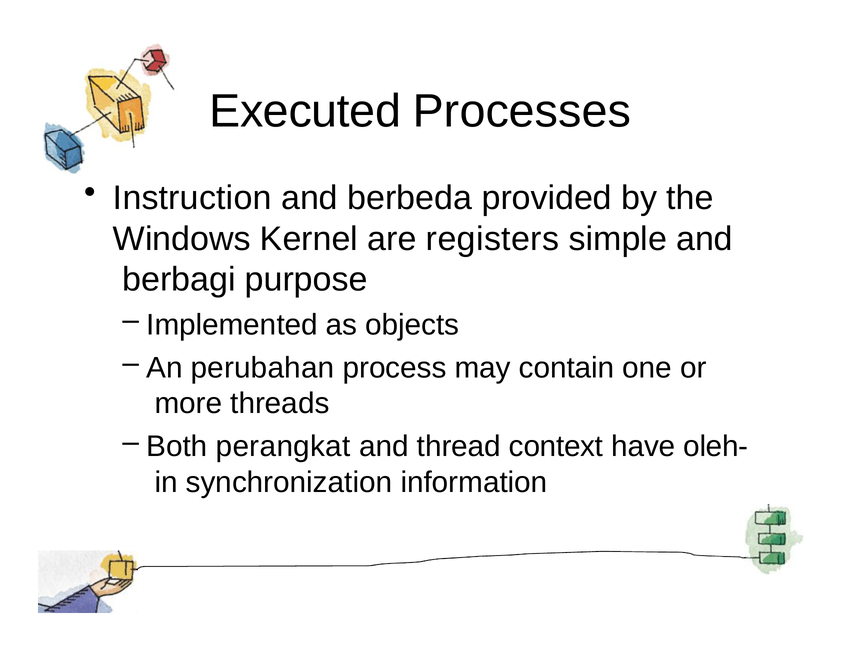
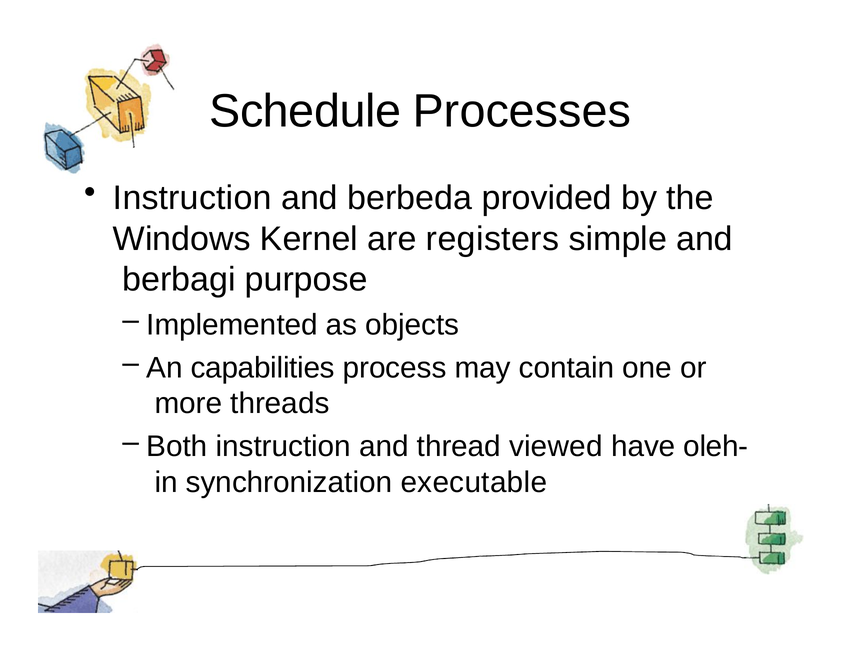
Executed: Executed -> Schedule (305, 111)
perubahan: perubahan -> capabilities (263, 368)
Both perangkat: perangkat -> instruction (283, 446)
context: context -> viewed (556, 446)
information: information -> executable (474, 482)
